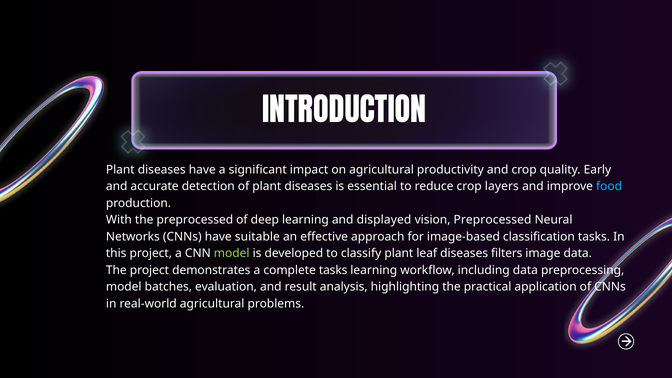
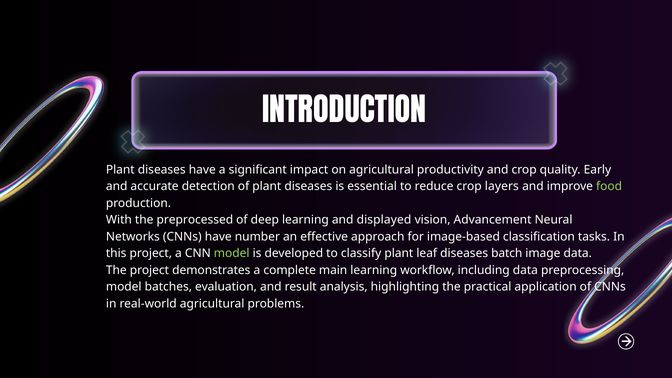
food colour: light blue -> light green (609, 186)
vision Preprocessed: Preprocessed -> Advancement (493, 220)
suitable: suitable -> number (257, 237)
filters: filters -> batch (507, 253)
complete tasks: tasks -> main (333, 270)
